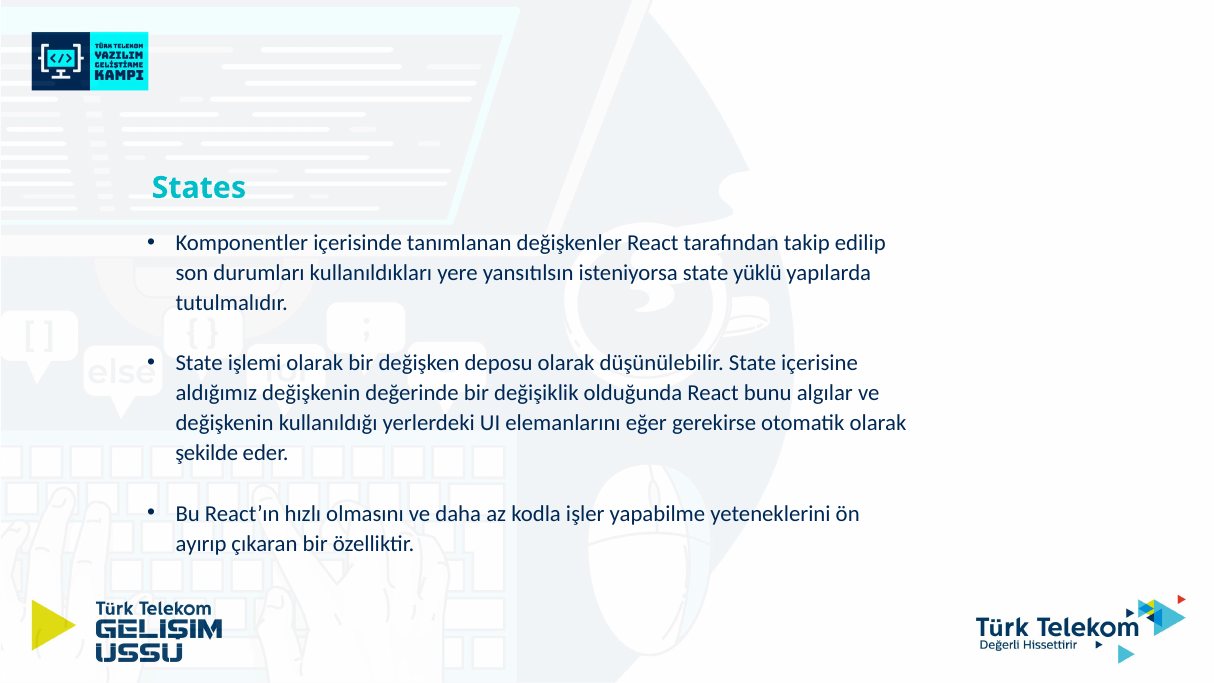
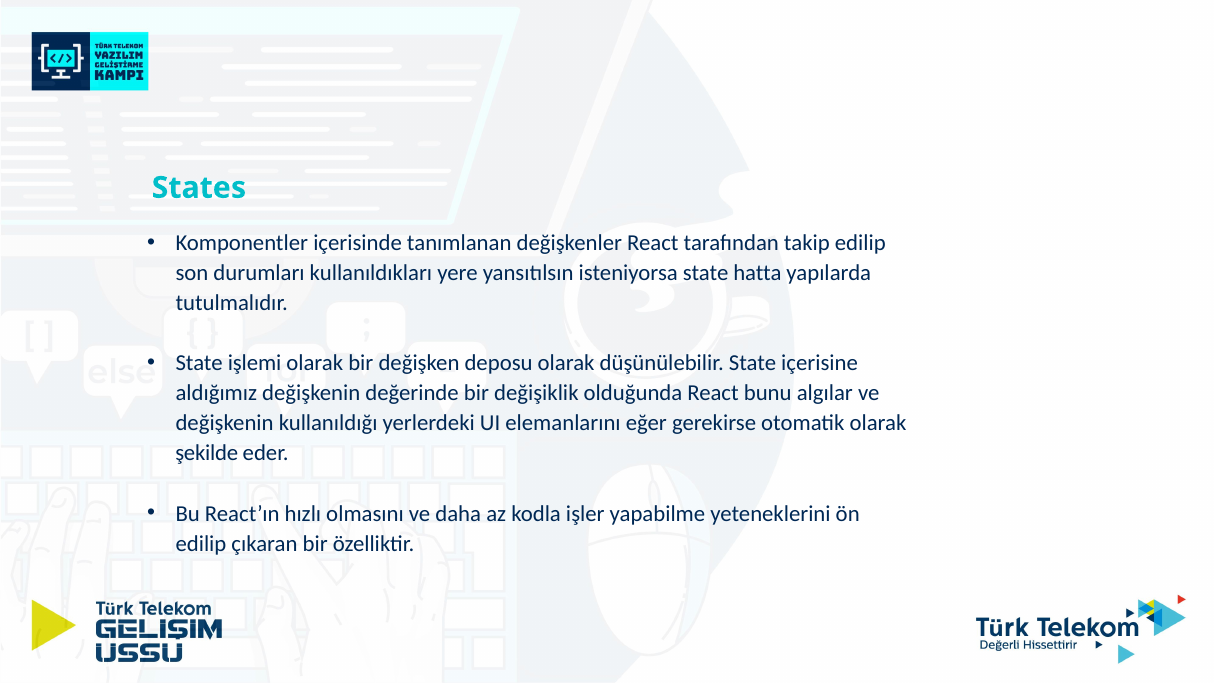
yüklü: yüklü -> hatta (757, 273)
ayırıp: ayırıp -> edilip (201, 543)
